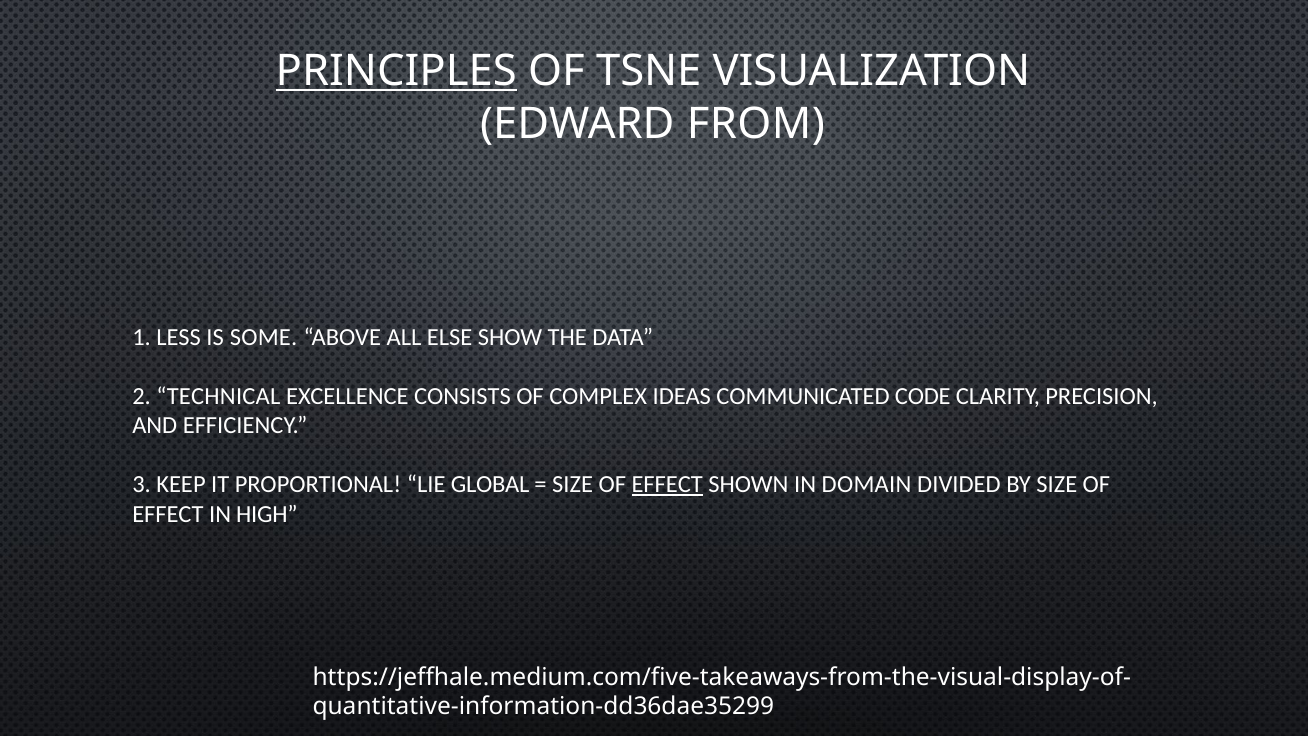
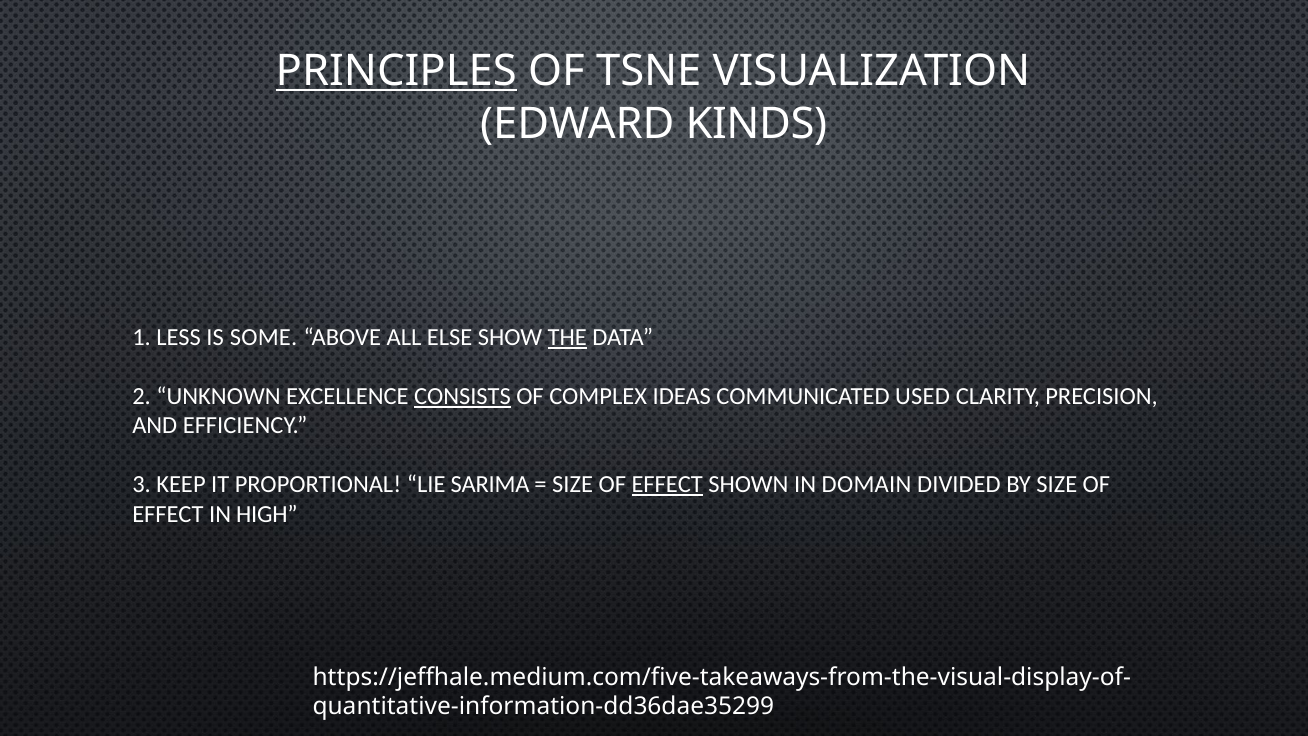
FROM: FROM -> KINDS (756, 124)
THE underline: none -> present (567, 337)
TECHNICAL: TECHNICAL -> UNKNOWN (218, 396)
CONSISTS underline: none -> present (463, 396)
CODE: CODE -> USED (923, 396)
GLOBAL: GLOBAL -> SARIMA (490, 484)
